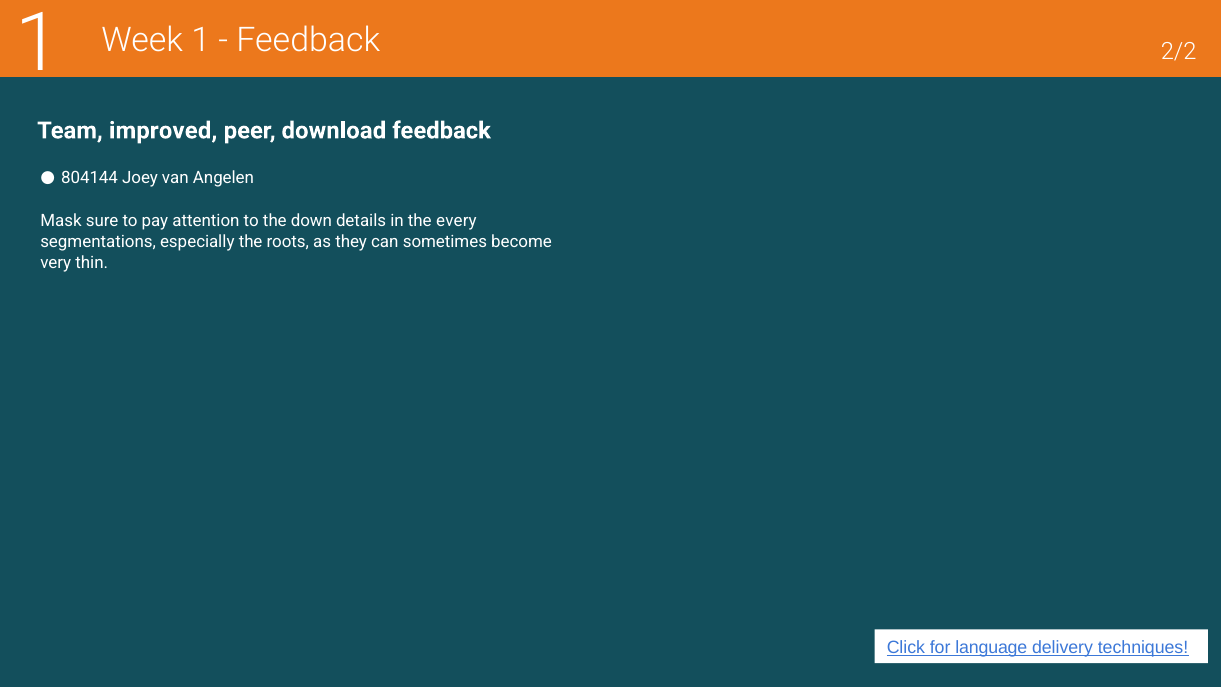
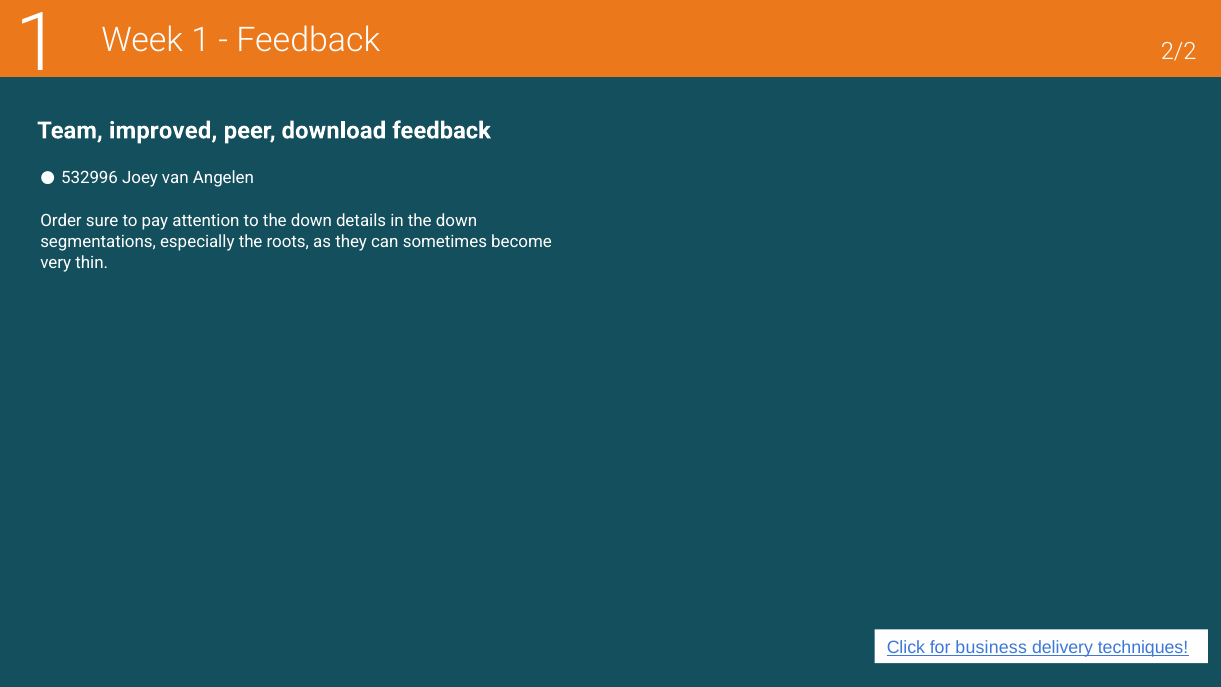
804144: 804144 -> 532996 (90, 178)
Mask: Mask -> Order (61, 221)
in the every: every -> down (457, 221)
language: language -> business (991, 647)
